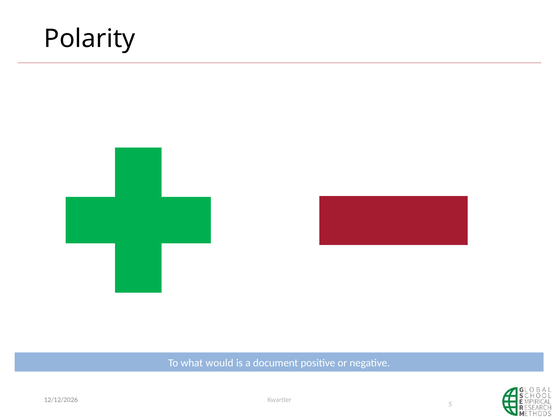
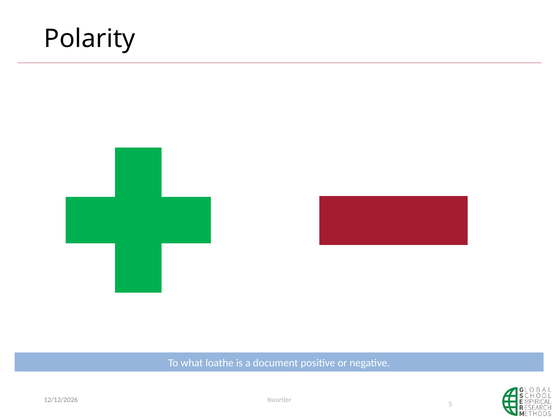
would: would -> loathe (220, 363)
